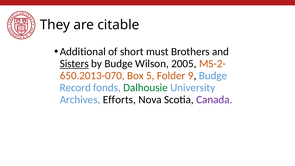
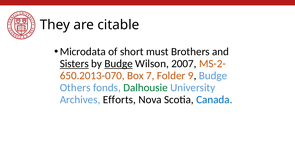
Additional: Additional -> Microdata (83, 52)
Budge underline: none -> present (119, 64)
2005: 2005 -> 2007 (184, 64)
5: 5 -> 7 (150, 76)
Record: Record -> Others (75, 88)
Canada colour: purple -> blue (214, 100)
